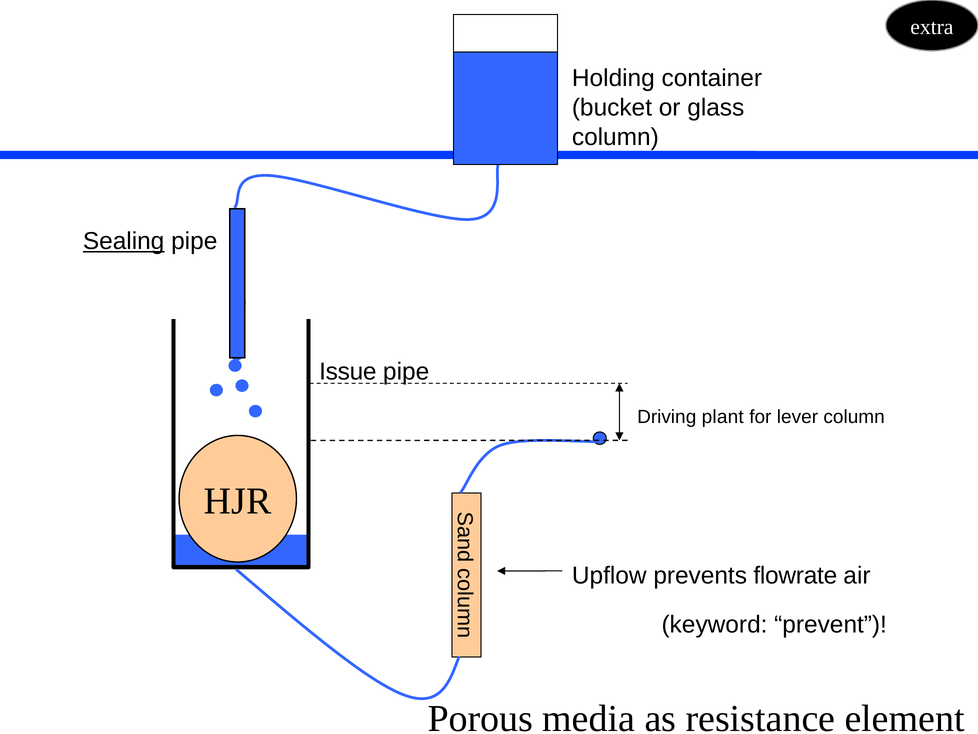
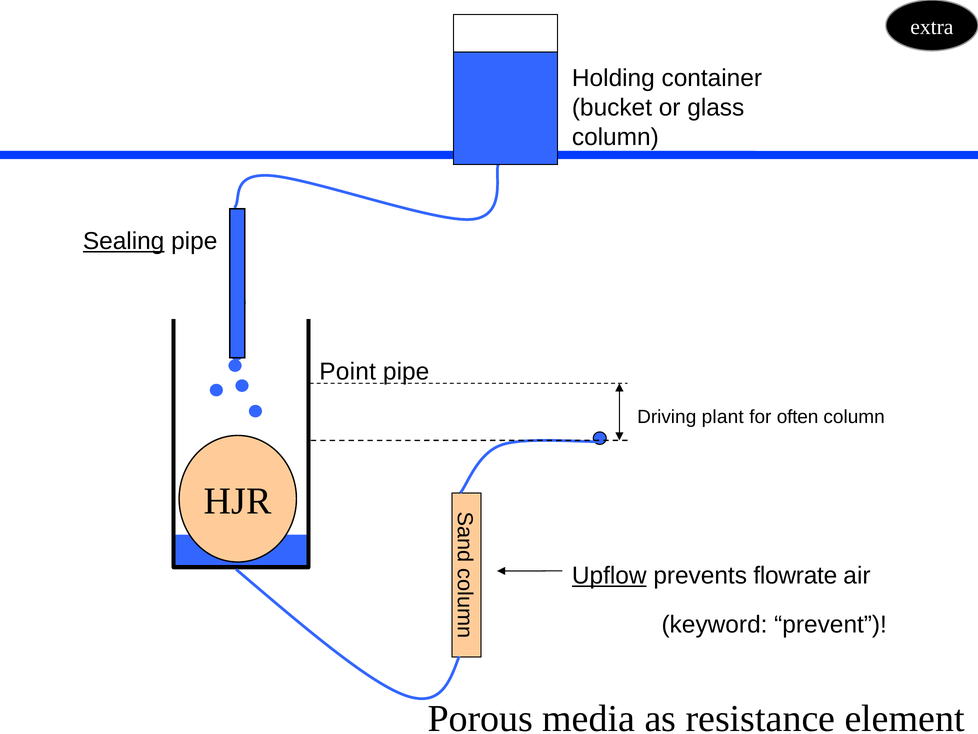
Issue: Issue -> Point (348, 372)
lever: lever -> often (798, 417)
Upflow underline: none -> present (609, 575)
